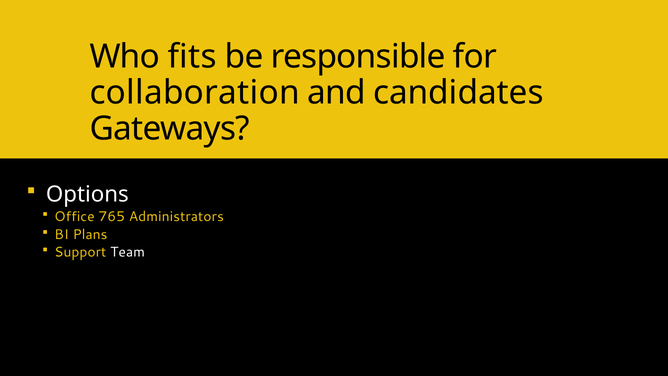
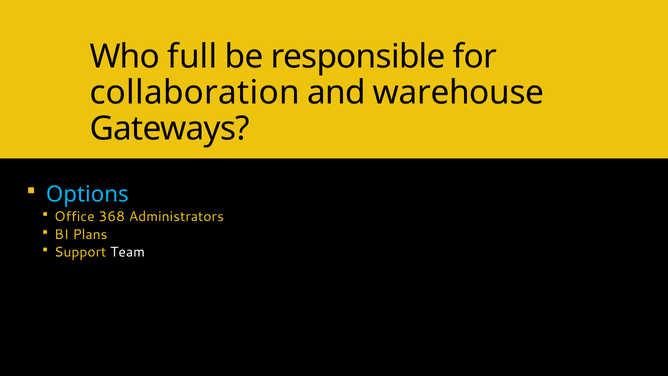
fits: fits -> full (192, 56)
candidates: candidates -> warehouse (458, 93)
Options colour: white -> light blue (87, 194)
765: 765 -> 368 (112, 216)
